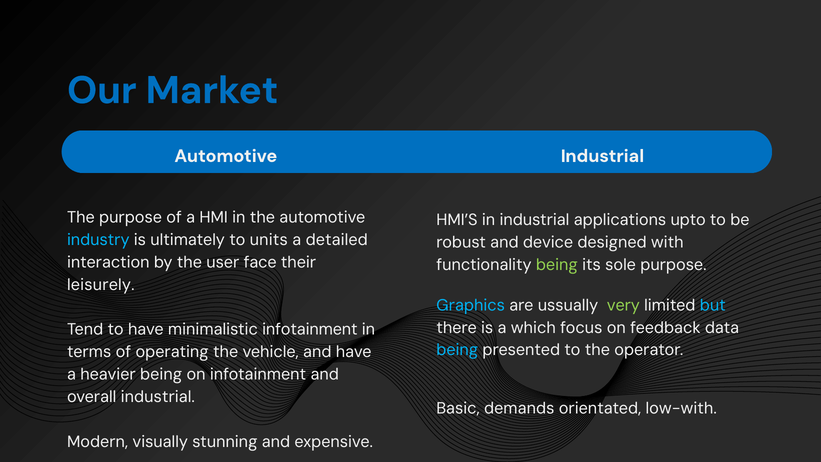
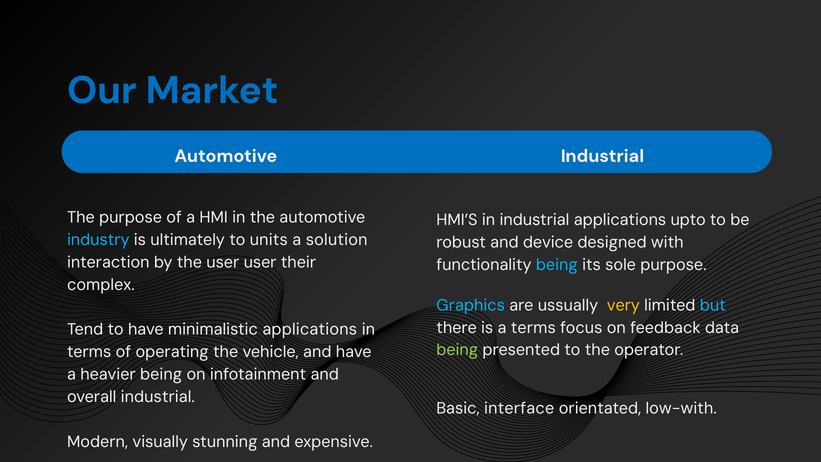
detailed: detailed -> solution (337, 240)
user face: face -> user (260, 262)
being colour: light green -> light blue (557, 265)
leisurely: leisurely -> complex (101, 285)
very colour: light green -> yellow (623, 305)
a which: which -> terms (533, 328)
minimalistic infotainment: infotainment -> applications (310, 329)
being colour: light blue -> light green (457, 350)
demands: demands -> interface (519, 408)
